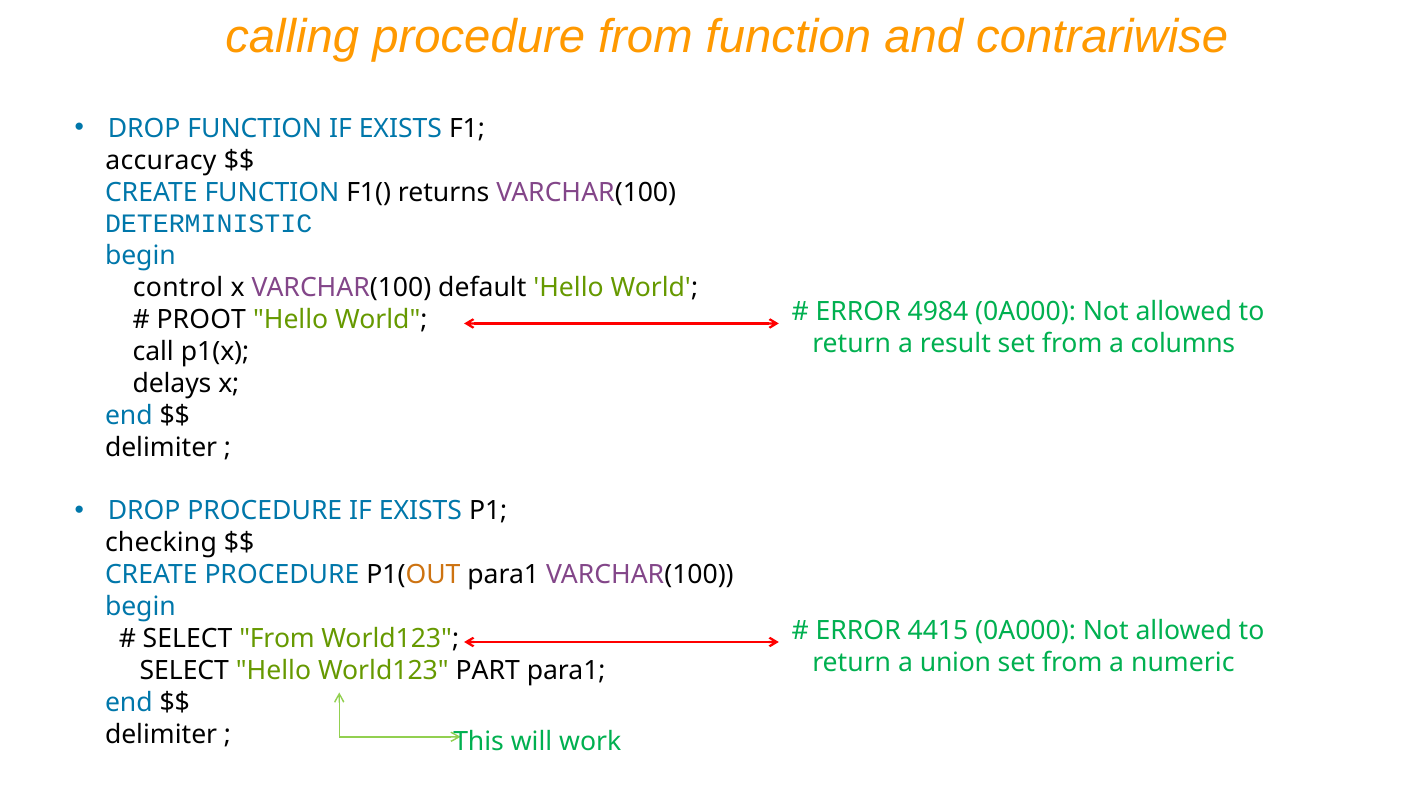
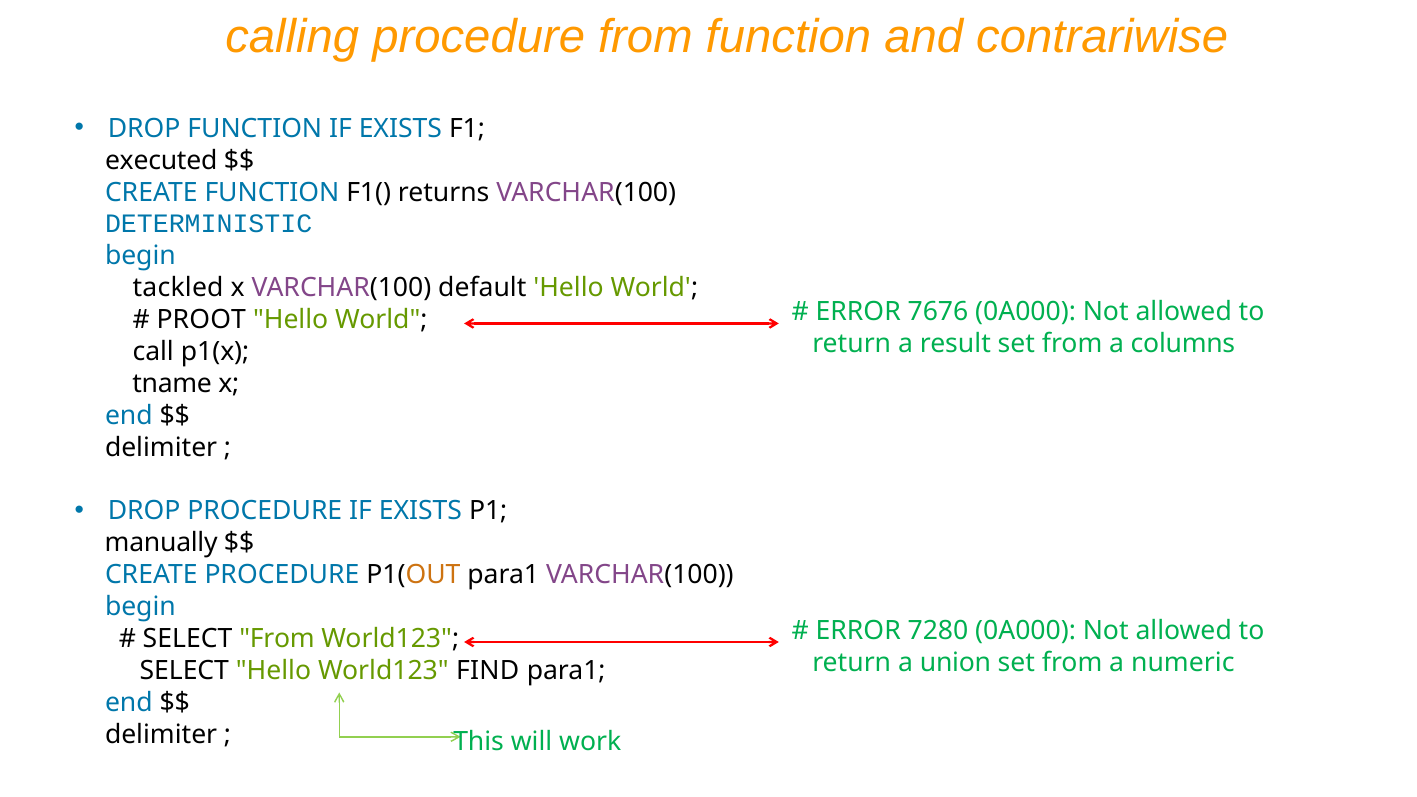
accuracy: accuracy -> executed (161, 160)
control: control -> tackled (178, 288)
4984: 4984 -> 7676 (938, 312)
delays: delays -> tname (172, 384)
checking: checking -> manually (161, 543)
4415: 4415 -> 7280 (938, 631)
PART: PART -> FIND (488, 671)
